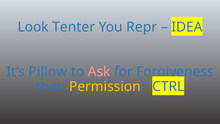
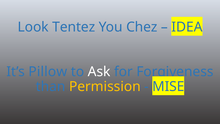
Tenter: Tenter -> Tentez (74, 27)
Repr: Repr -> Chez (142, 27)
Ask colour: pink -> white (99, 71)
CTRL: CTRL -> MISE (168, 86)
